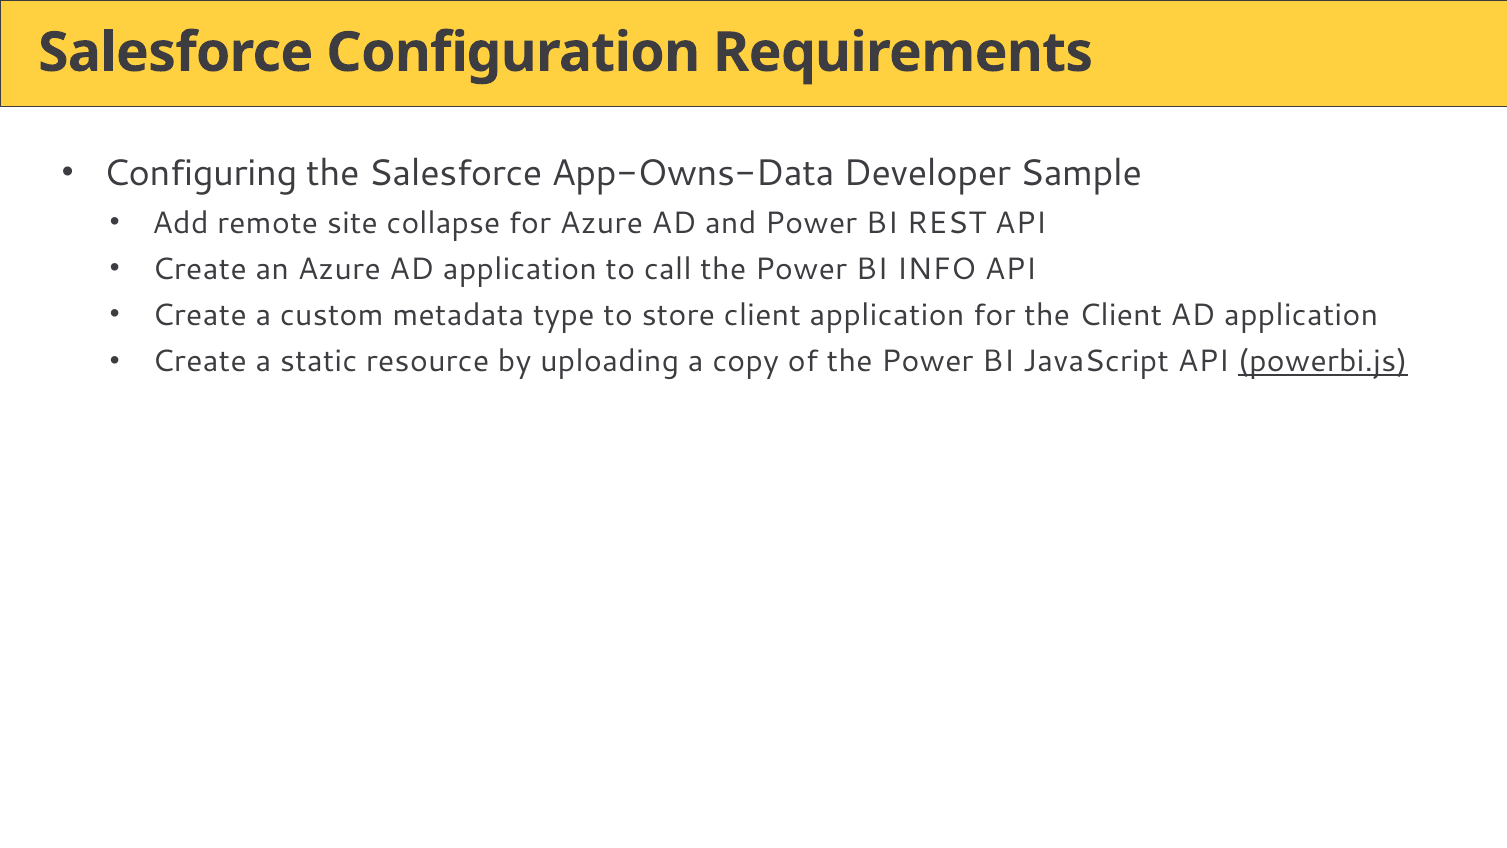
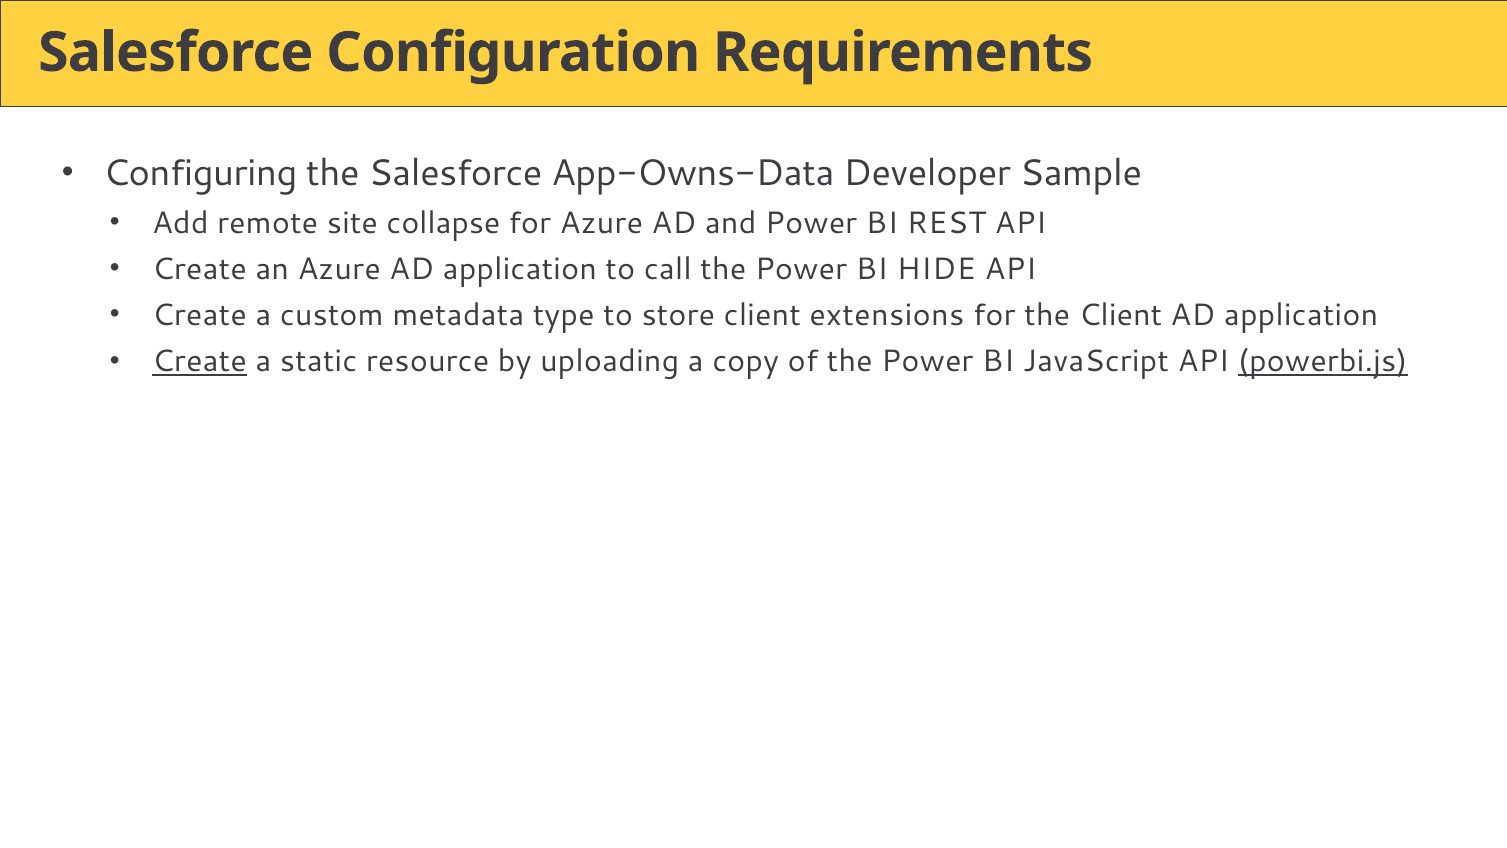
INFO: INFO -> HIDE (936, 269)
client application: application -> extensions (887, 315)
Create underline: none -> present (199, 362)
